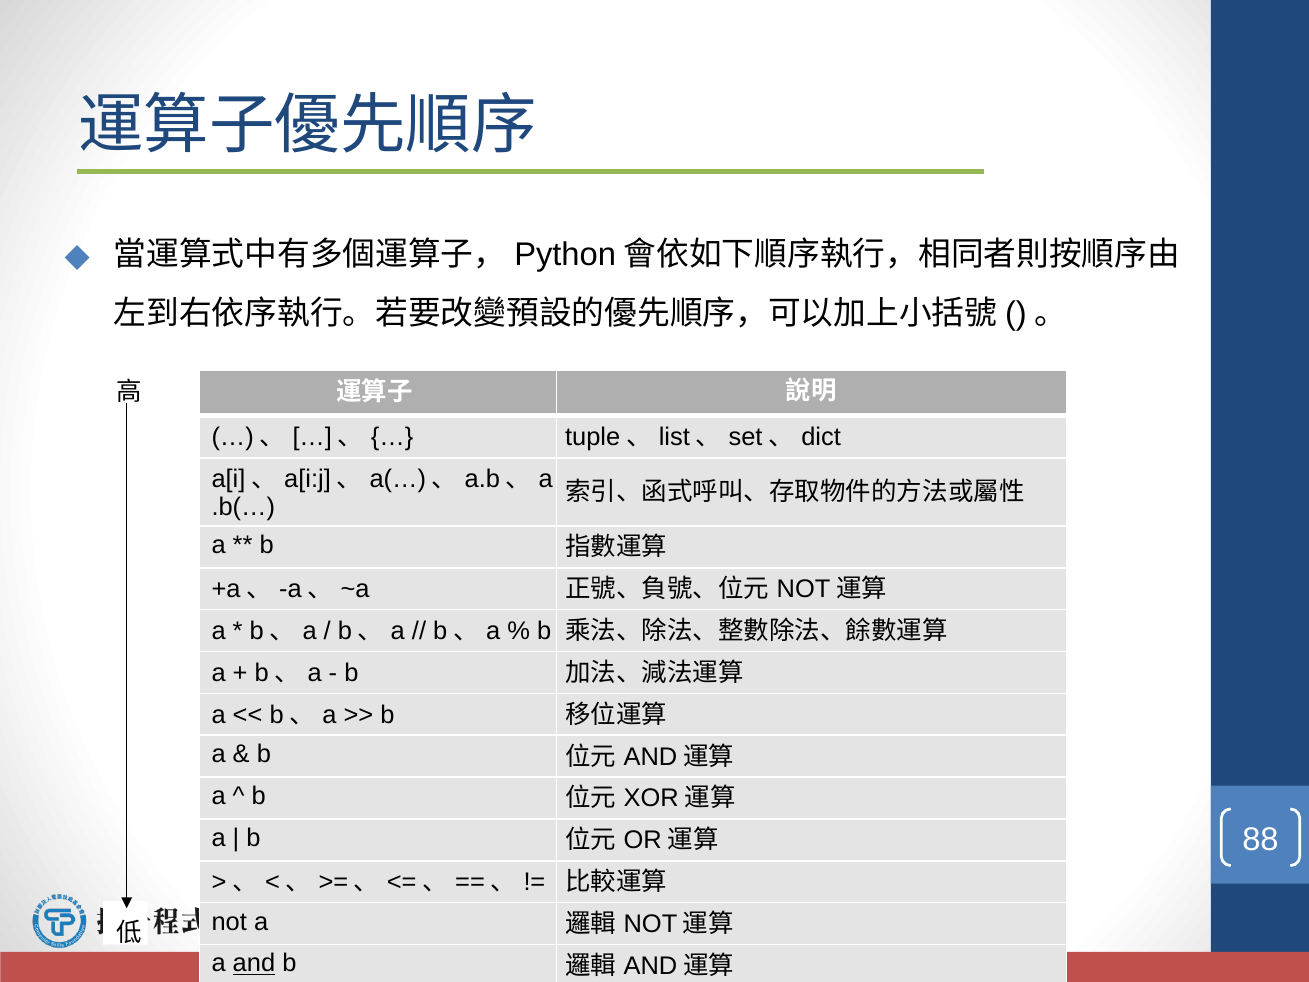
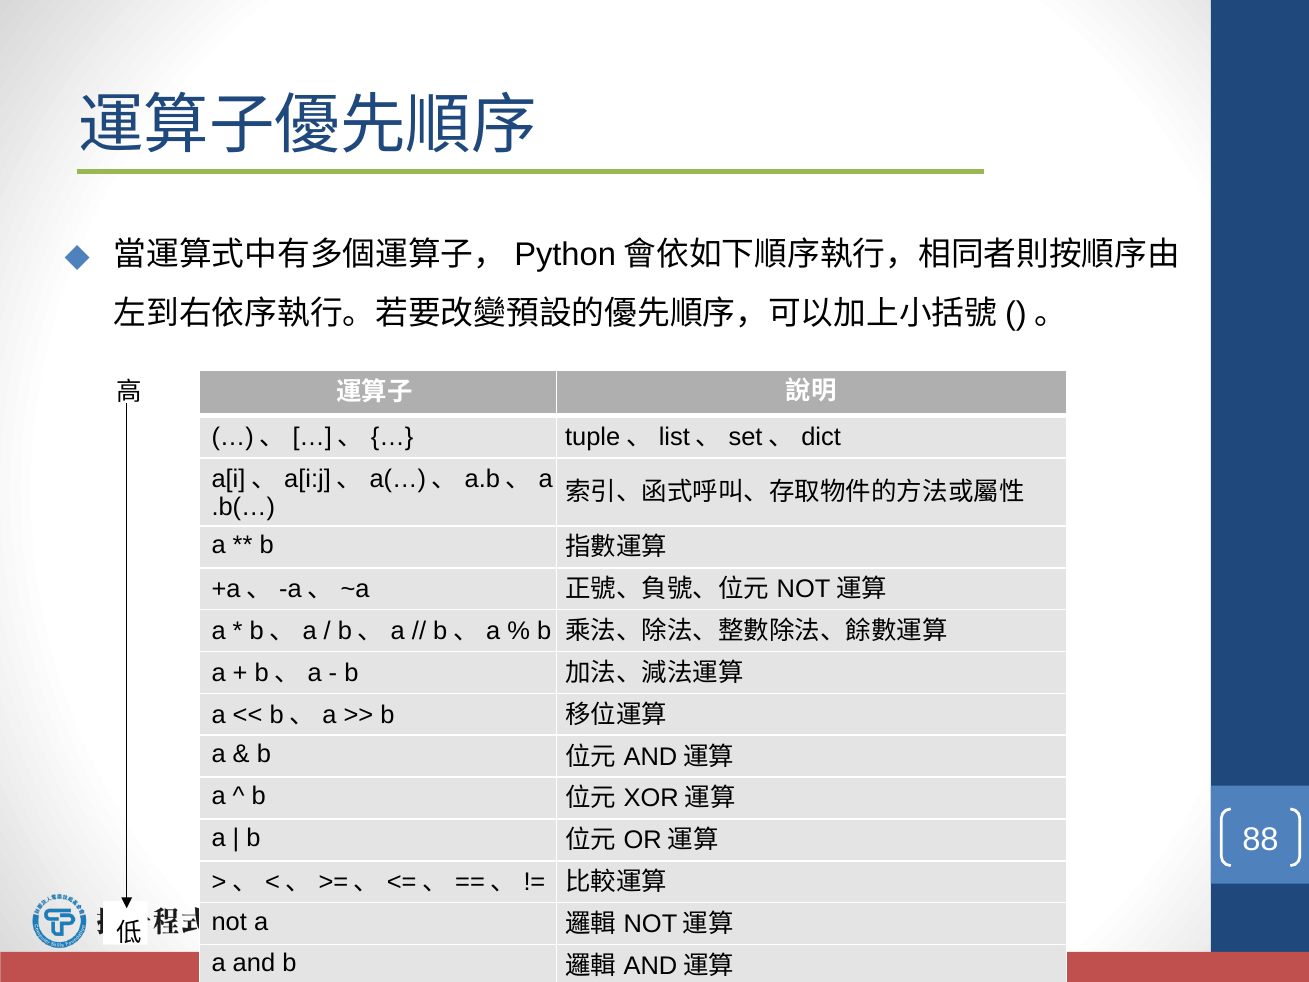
and underline: present -> none (254, 963)
